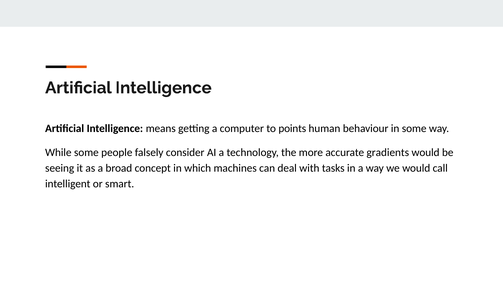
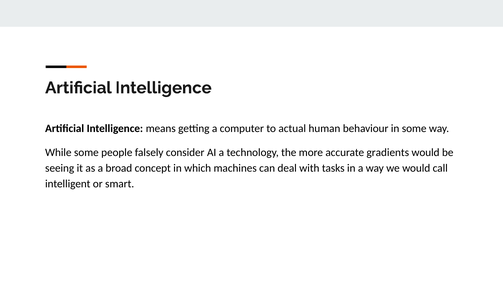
points: points -> actual (292, 128)
